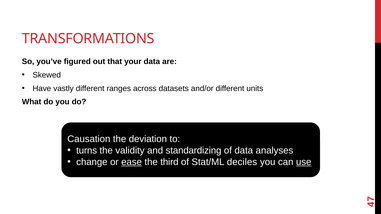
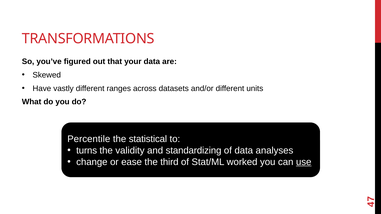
Causation: Causation -> Percentile (89, 139)
deviation: deviation -> statistical (148, 139)
ease underline: present -> none (132, 162)
deciles: deciles -> worked (242, 162)
